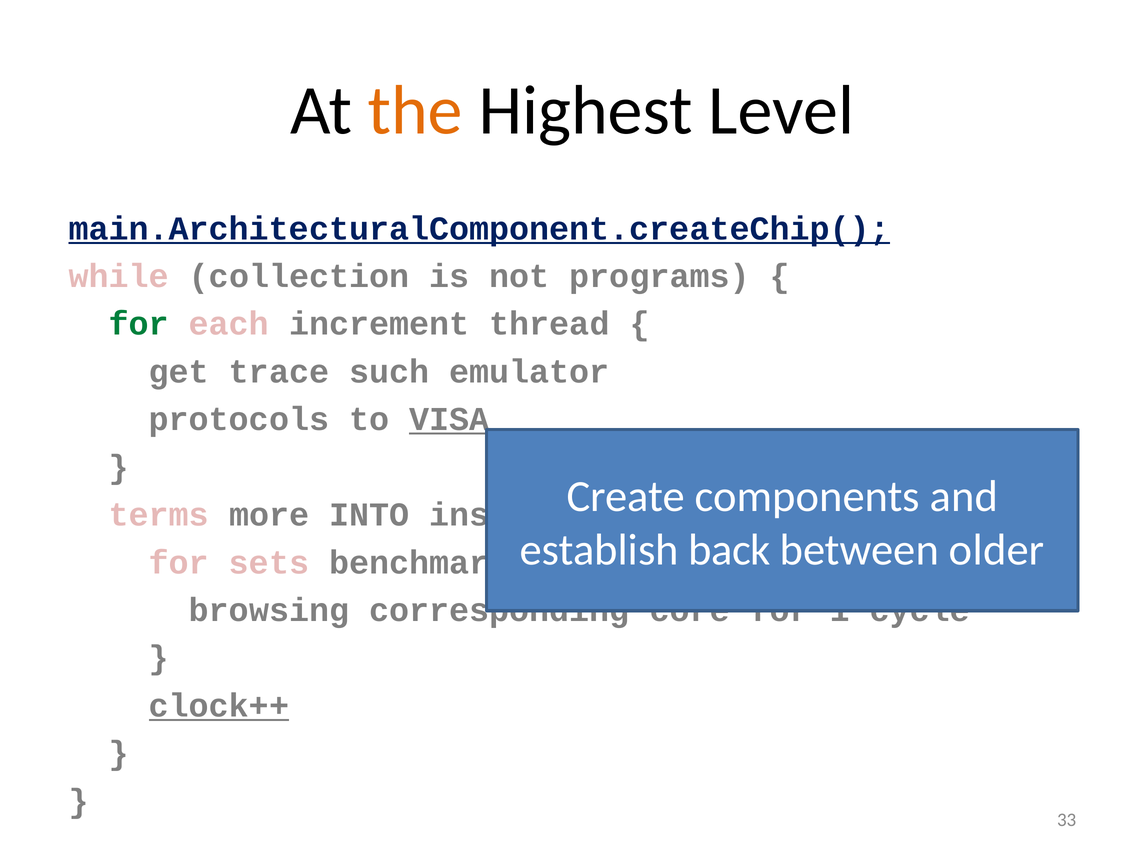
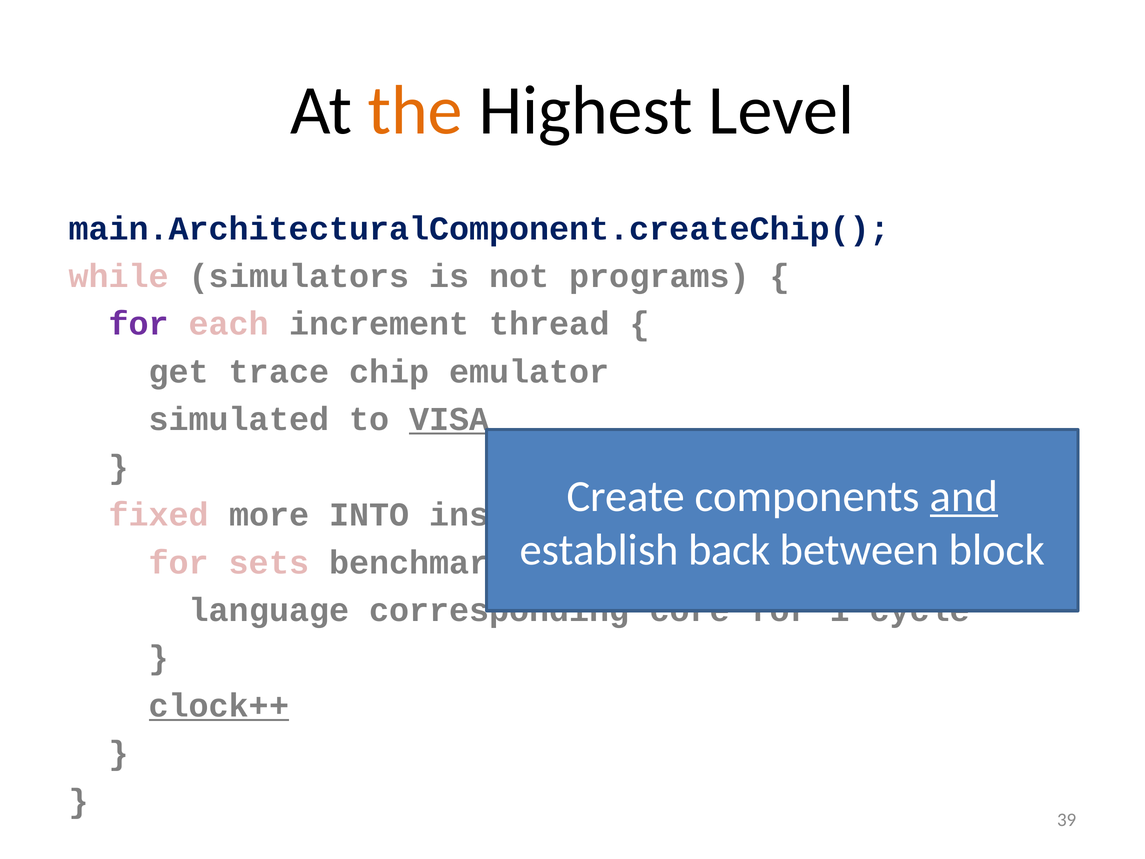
main.ArchitecturalComponent.createChip( underline: present -> none (479, 228)
collection: collection -> simulators (299, 276)
for colour: green -> purple (139, 324)
such: such -> chip (389, 372)
protocols: protocols -> simulated (239, 419)
and underline: none -> present (964, 496)
terms: terms -> fixed (159, 515)
older: older -> block (997, 550)
browsing: browsing -> language (269, 610)
33: 33 -> 39 (1067, 820)
